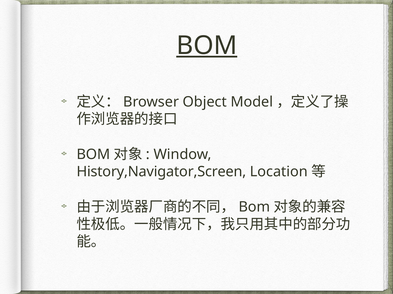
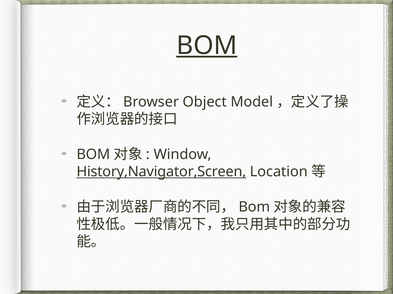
History,Navigator,Screen underline: none -> present (161, 172)
